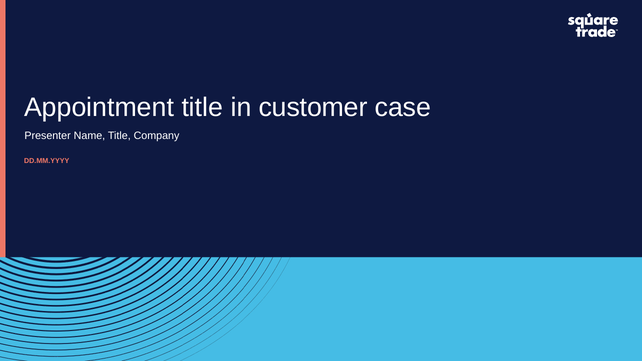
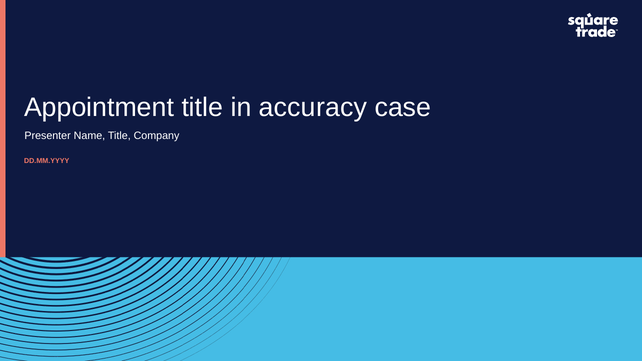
customer: customer -> accuracy (313, 108)
